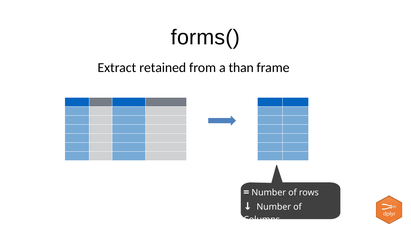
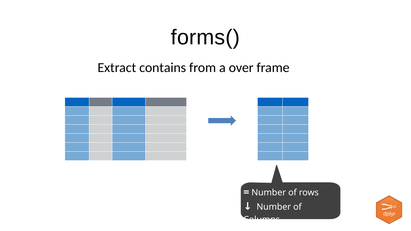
retained: retained -> contains (163, 68)
than: than -> over (241, 68)
